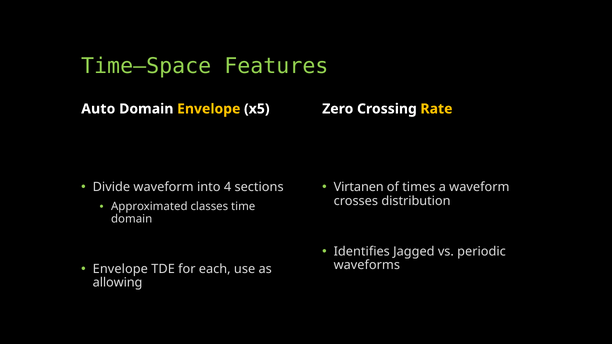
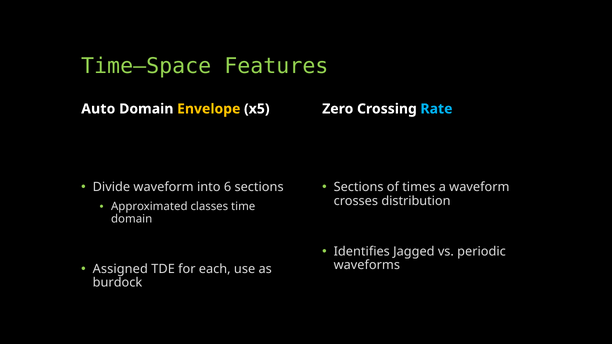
Rate colour: yellow -> light blue (436, 109)
4: 4 -> 6 (228, 187)
Virtanen: Virtanen -> Sections (359, 187)
Envelope: Envelope -> Assigned (120, 269)
allowing: allowing -> burdock (118, 283)
